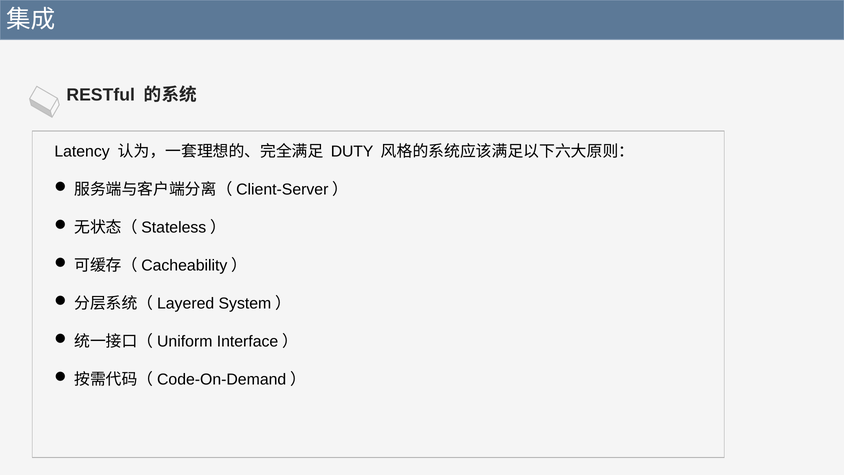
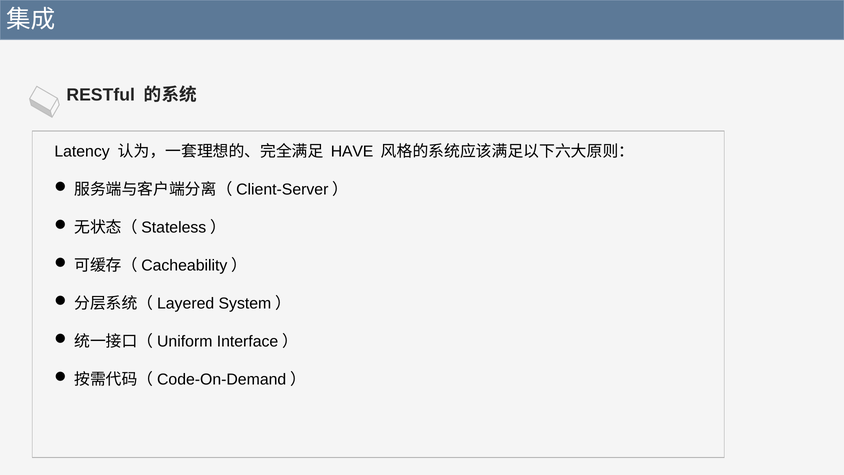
DUTY: DUTY -> HAVE (352, 151)
